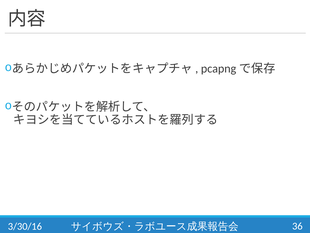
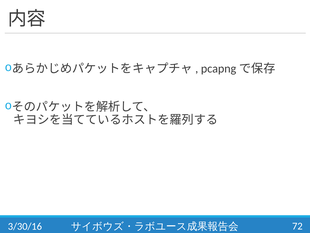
36: 36 -> 72 (297, 226)
